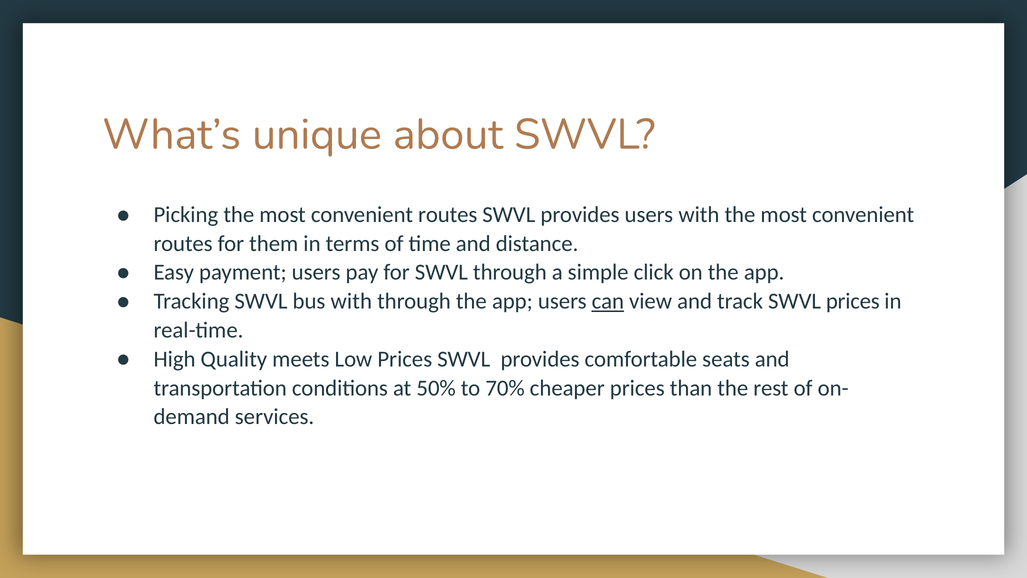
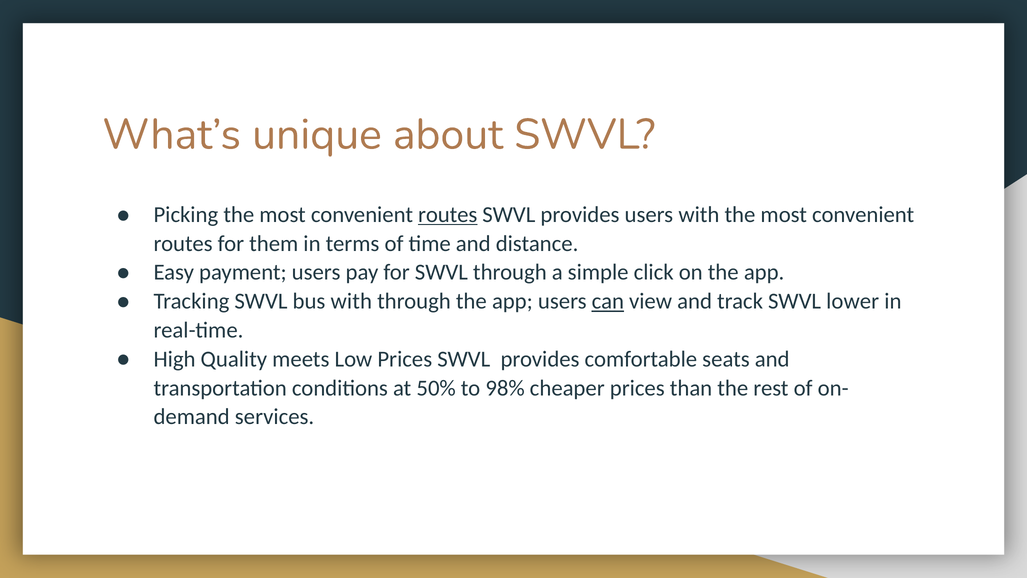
routes underline: none -> present (448, 215)
SWVL prices: prices -> lower (853, 301)
70%: 70% -> 98% (505, 388)
